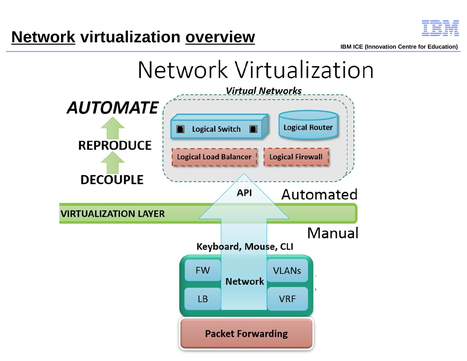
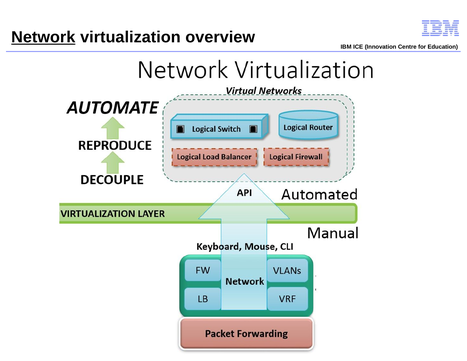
overview underline: present -> none (220, 37)
